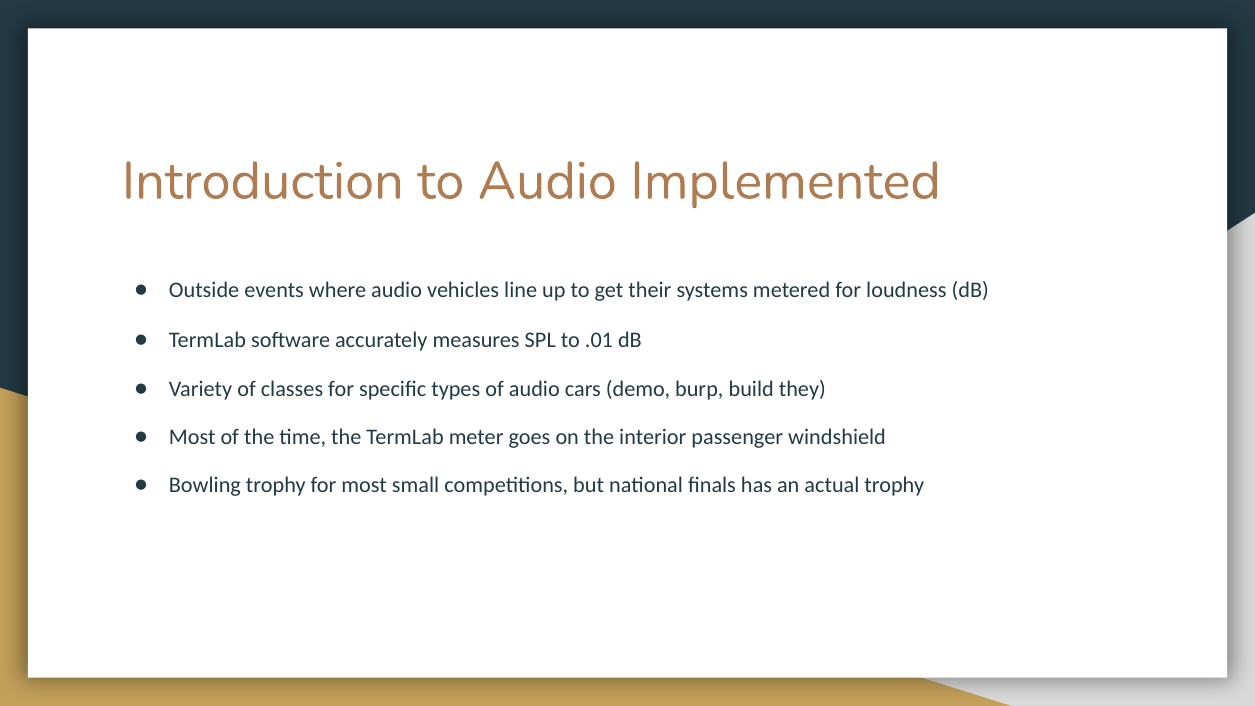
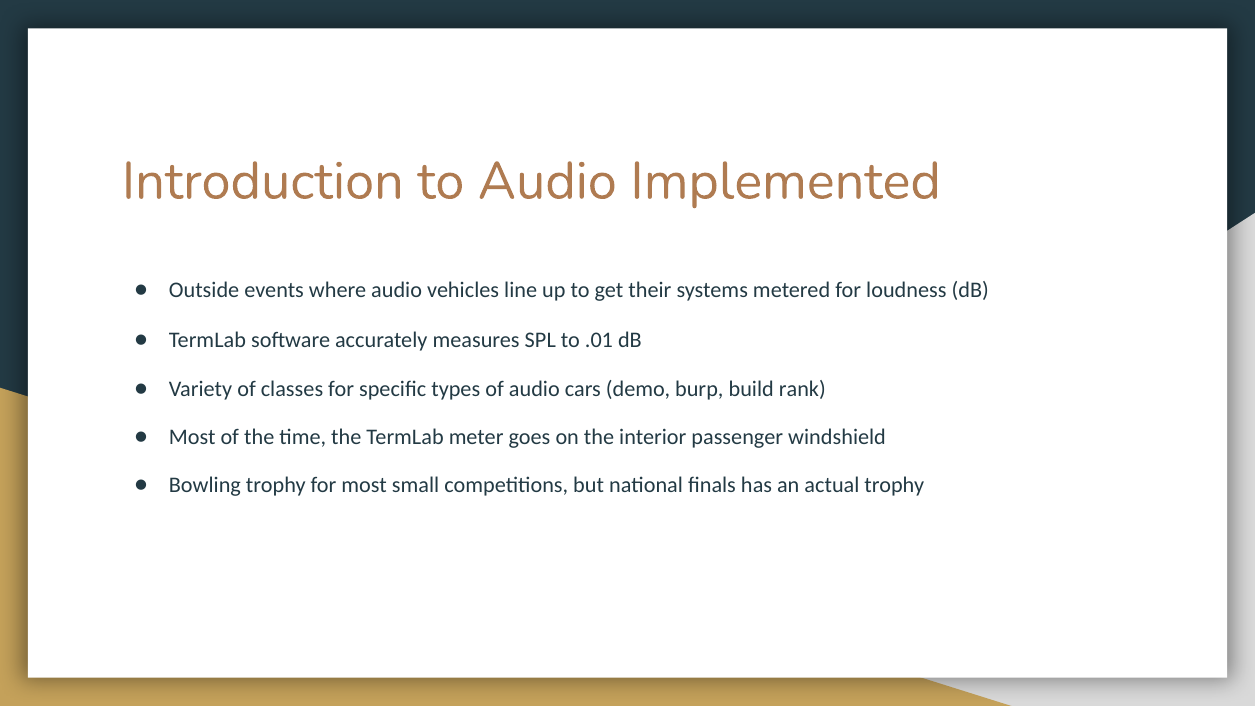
they: they -> rank (802, 389)
